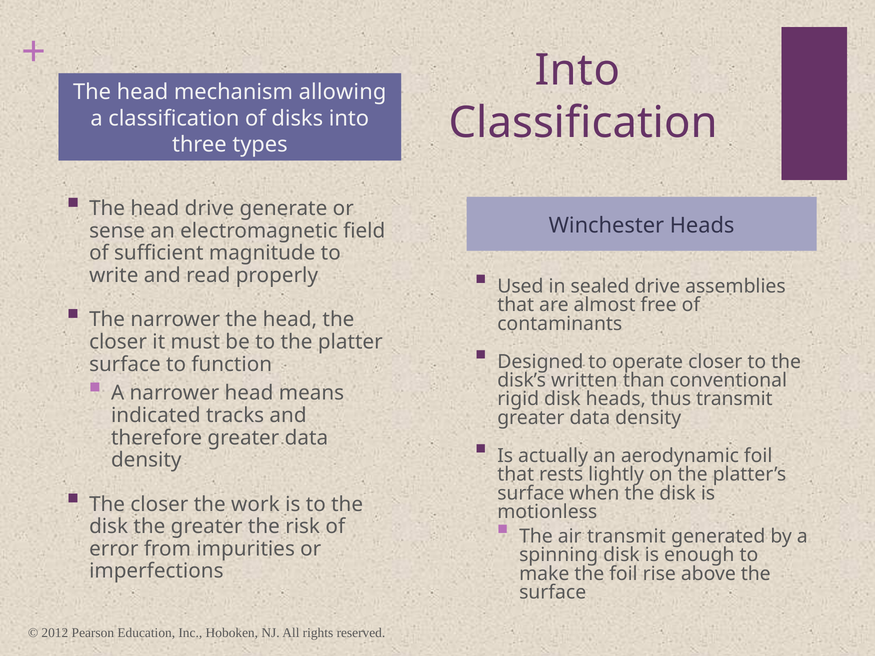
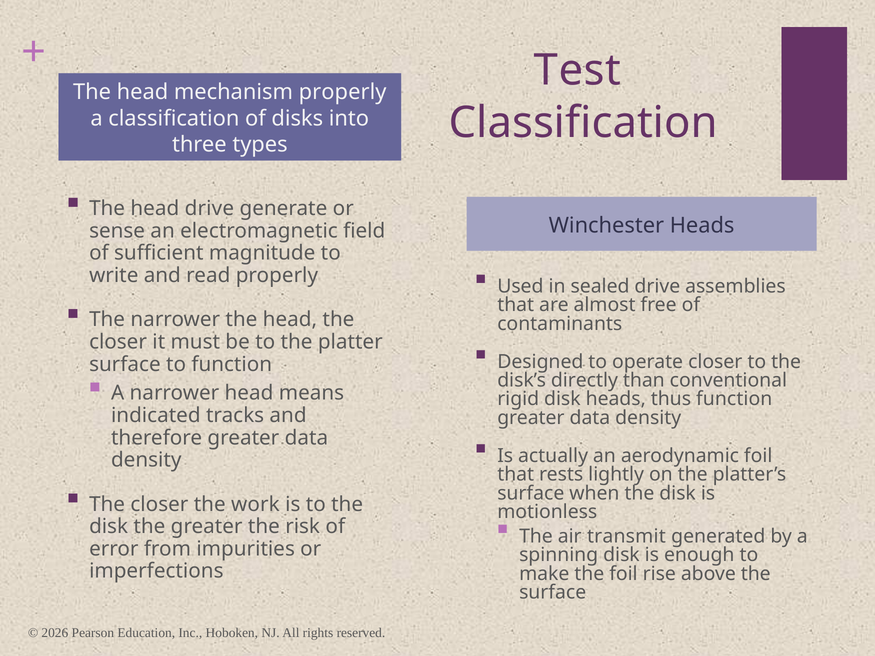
Into: Into -> Test (577, 70)
mechanism allowing: allowing -> properly (343, 92)
written: written -> directly (584, 381)
thus transmit: transmit -> function (734, 399)
2012: 2012 -> 2026 (55, 633)
